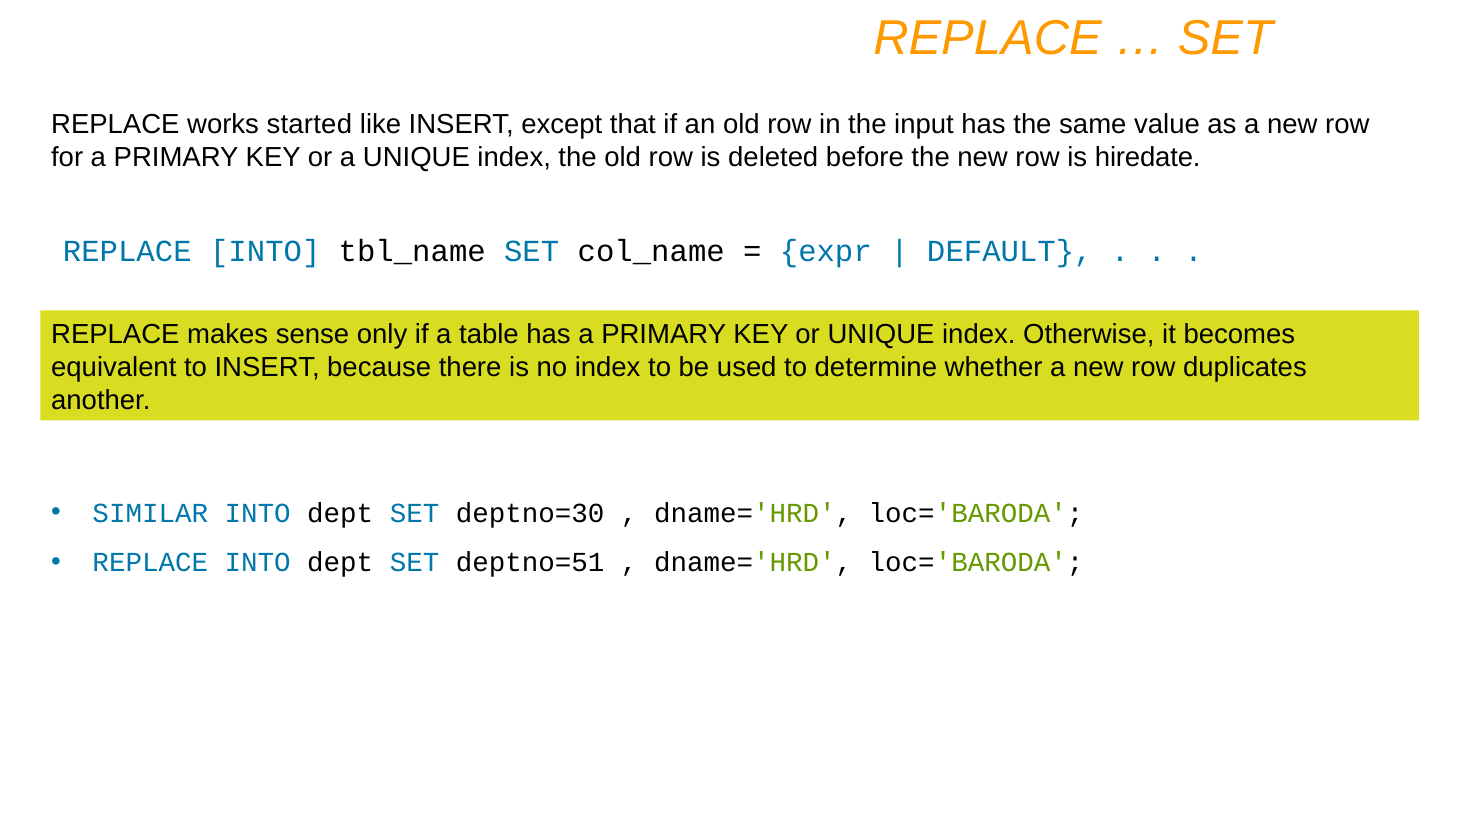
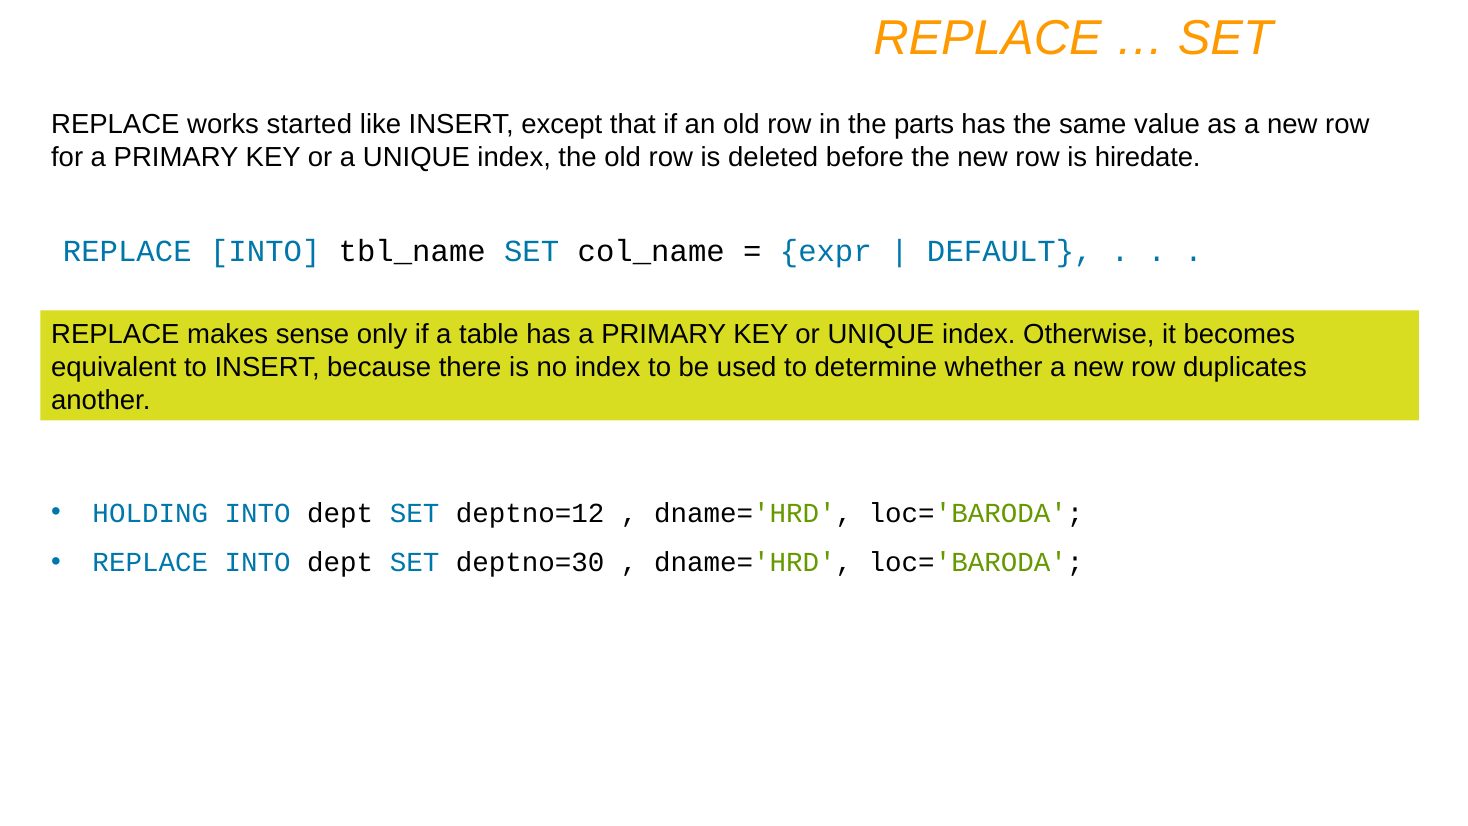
input: input -> parts (924, 125)
SIMILAR: SIMILAR -> HOLDING (150, 513)
deptno=30: deptno=30 -> deptno=12 (530, 513)
deptno=51: deptno=51 -> deptno=30 (530, 562)
